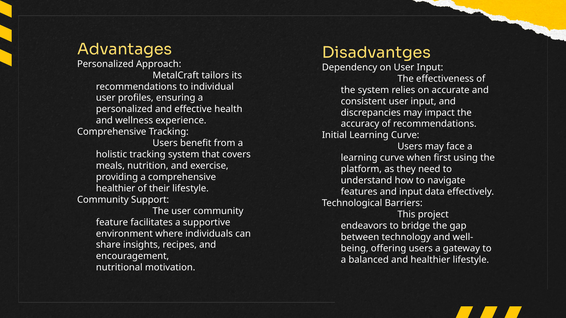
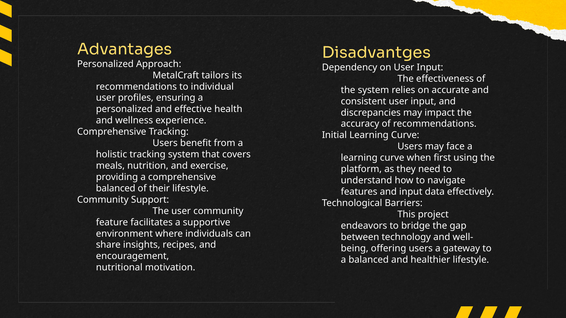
healthier: healthier -> balanced (116, 189)
